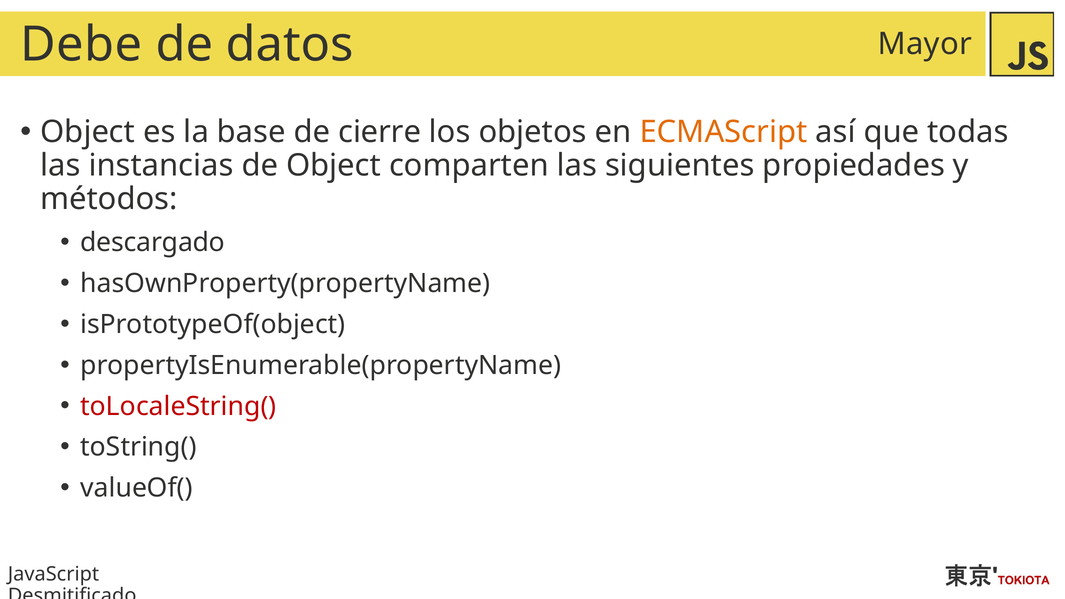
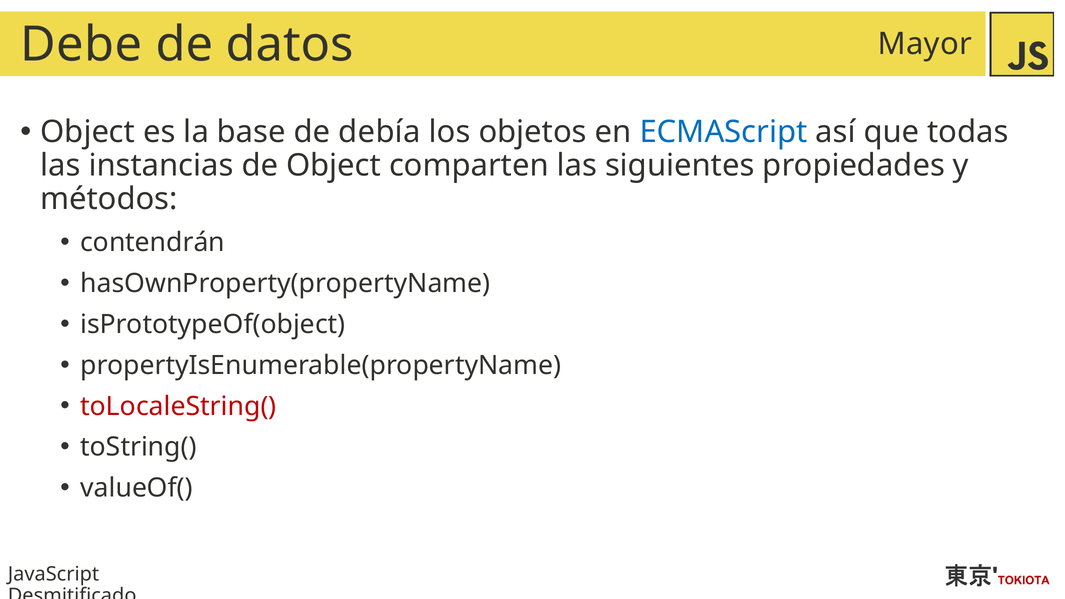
cierre: cierre -> debía (380, 132)
ECMAScript colour: orange -> blue (723, 132)
descargado: descargado -> contendrán (153, 243)
